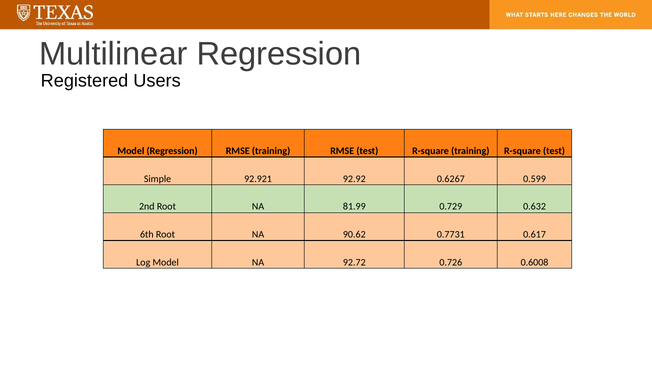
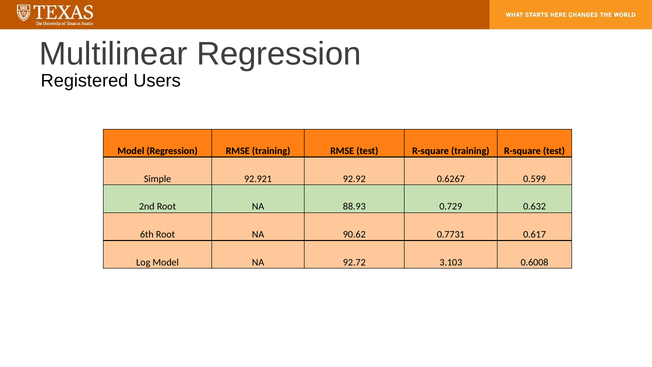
81.99: 81.99 -> 88.93 (354, 207)
0.726: 0.726 -> 3.103 (451, 262)
